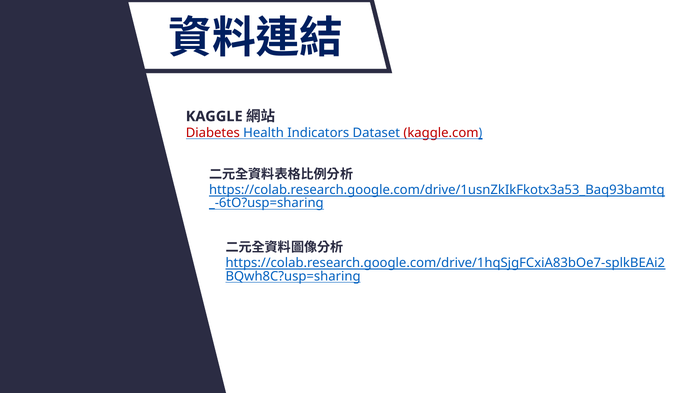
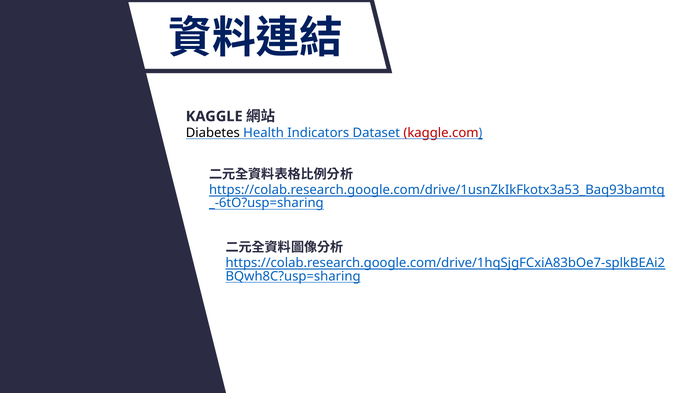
Diabetes colour: red -> black (213, 133)
